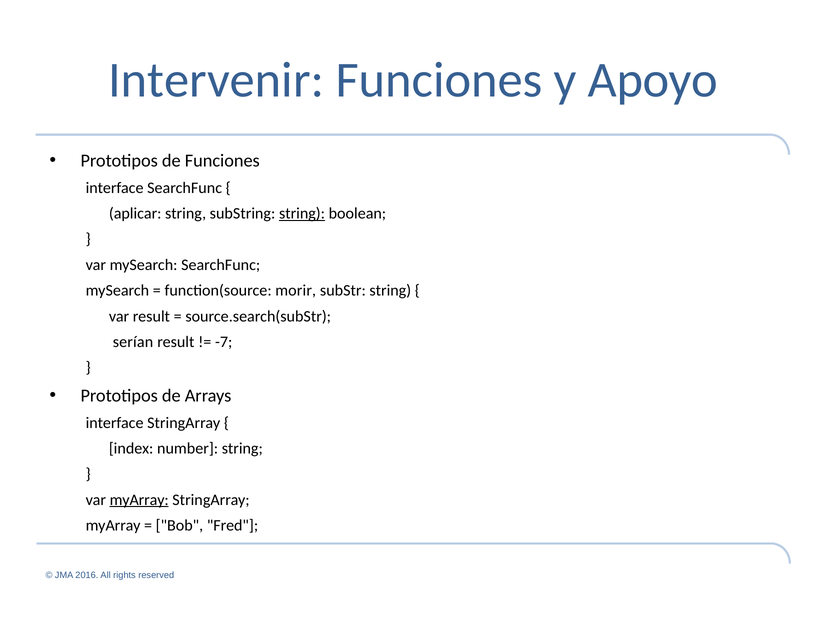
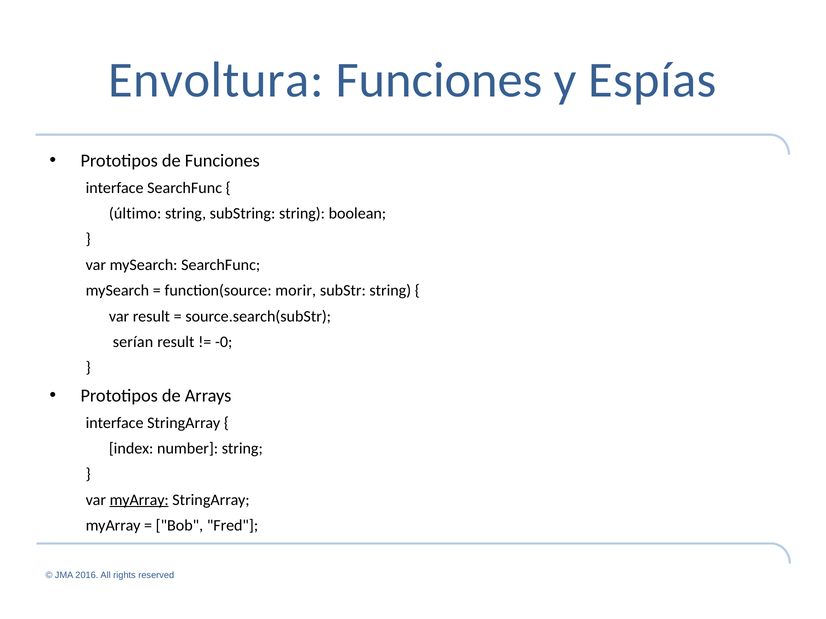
Intervenir: Intervenir -> Envoltura (216, 80)
Apoyo: Apoyo -> Espías (652, 80)
aplicar: aplicar -> último (135, 214)
string underline: present -> none (302, 214)
-7: -7 -> -0 (224, 342)
